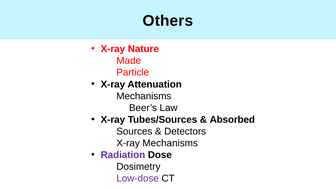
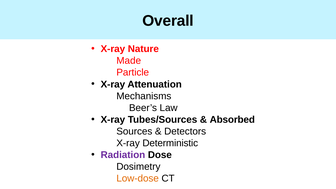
Others: Others -> Overall (168, 21)
X-ray Mechanisms: Mechanisms -> Deterministic (170, 143)
Low-dose colour: purple -> orange (138, 178)
